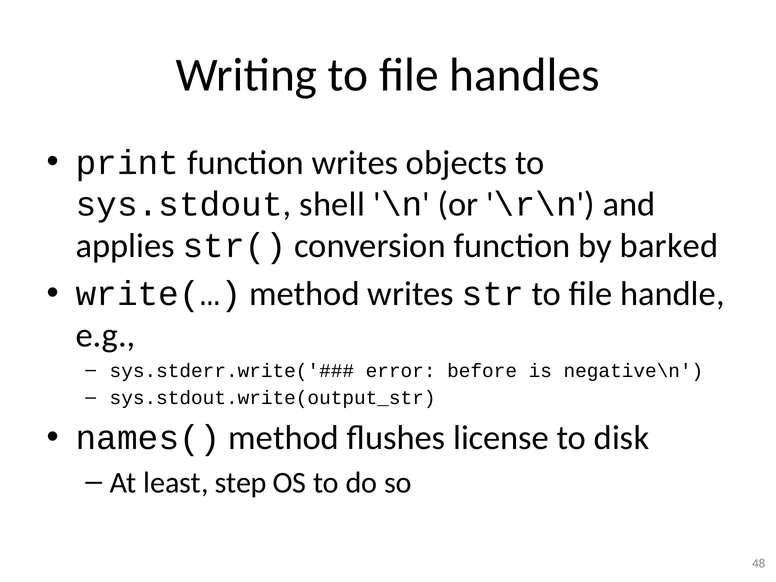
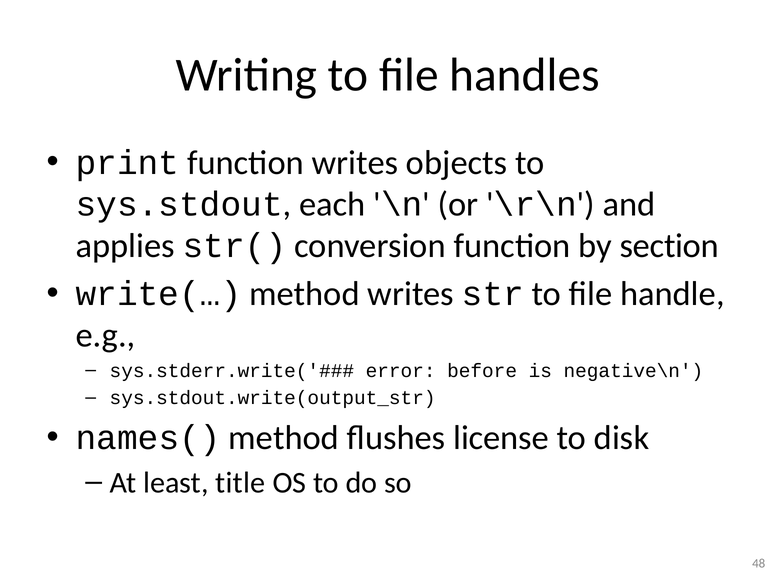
shell: shell -> each (332, 204)
barked: barked -> section (669, 246)
step: step -> title (240, 483)
